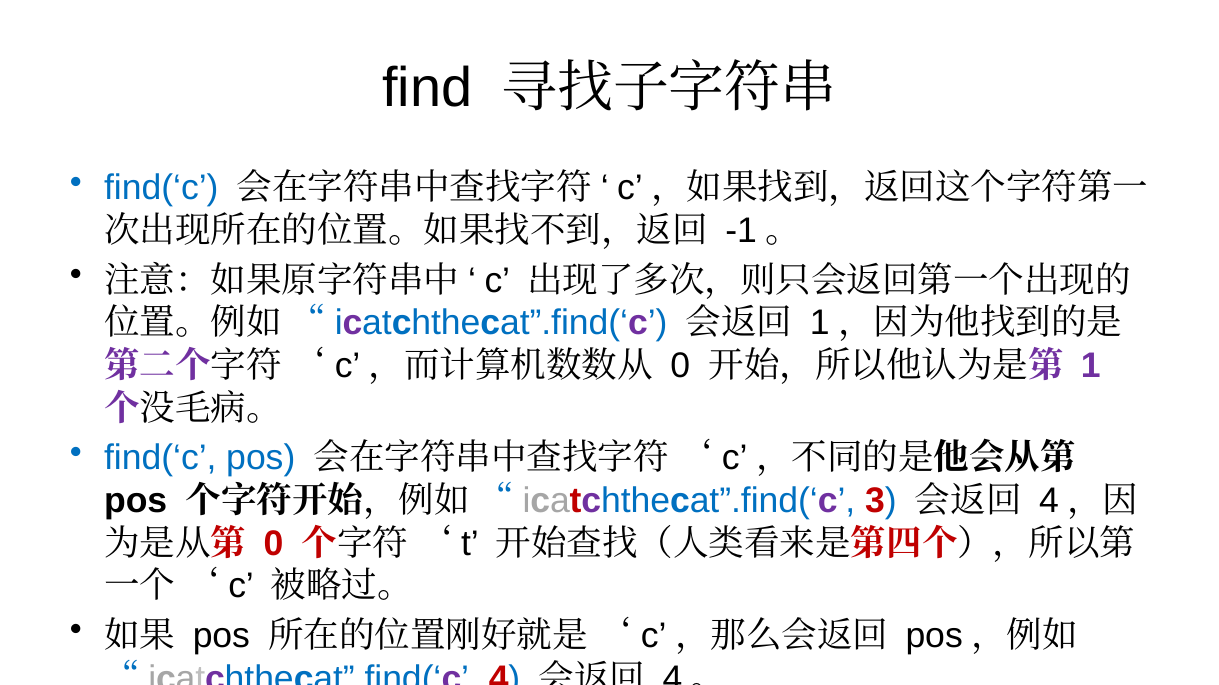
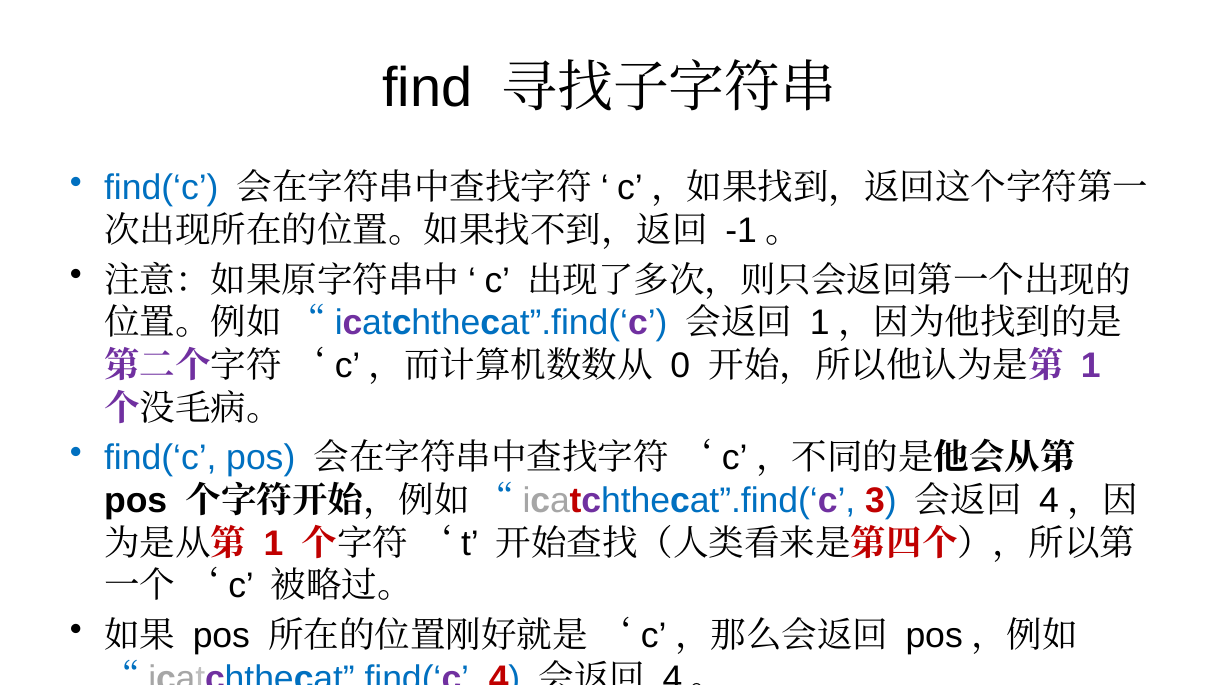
0: 0 -> 1 (274, 544)
